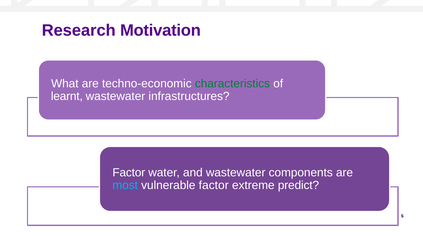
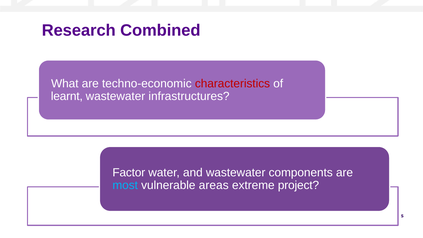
Motivation: Motivation -> Combined (160, 31)
characteristics colour: green -> red (232, 84)
vulnerable factor: factor -> areas (214, 185)
predict: predict -> project (298, 185)
